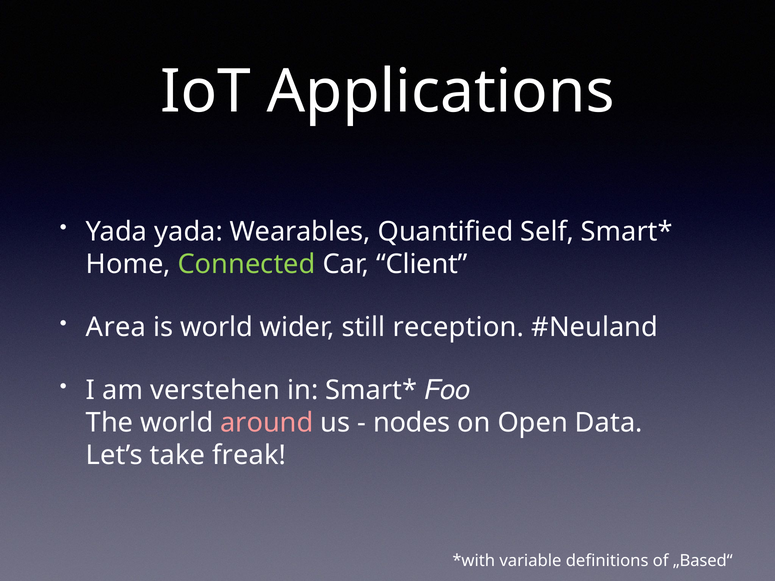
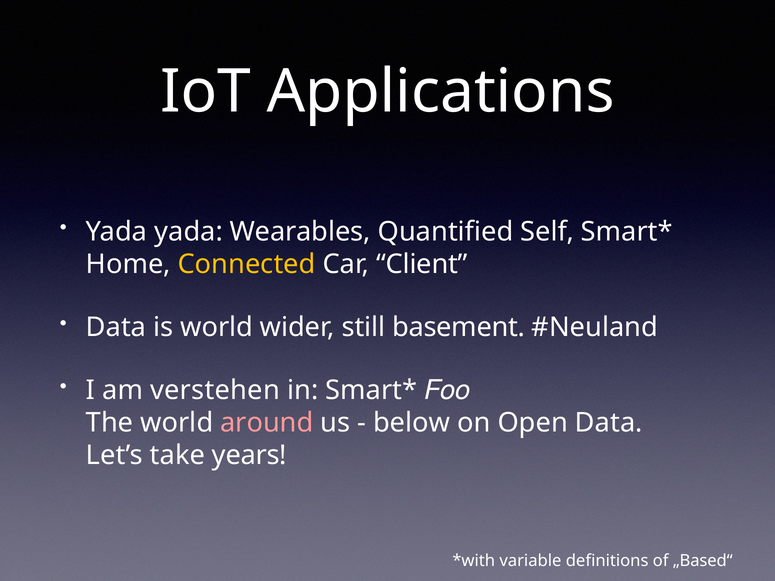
Connected colour: light green -> yellow (247, 264)
Area: Area -> Data (116, 327)
reception: reception -> basement (459, 327)
nodes: nodes -> below (412, 423)
freak: freak -> years (249, 456)
